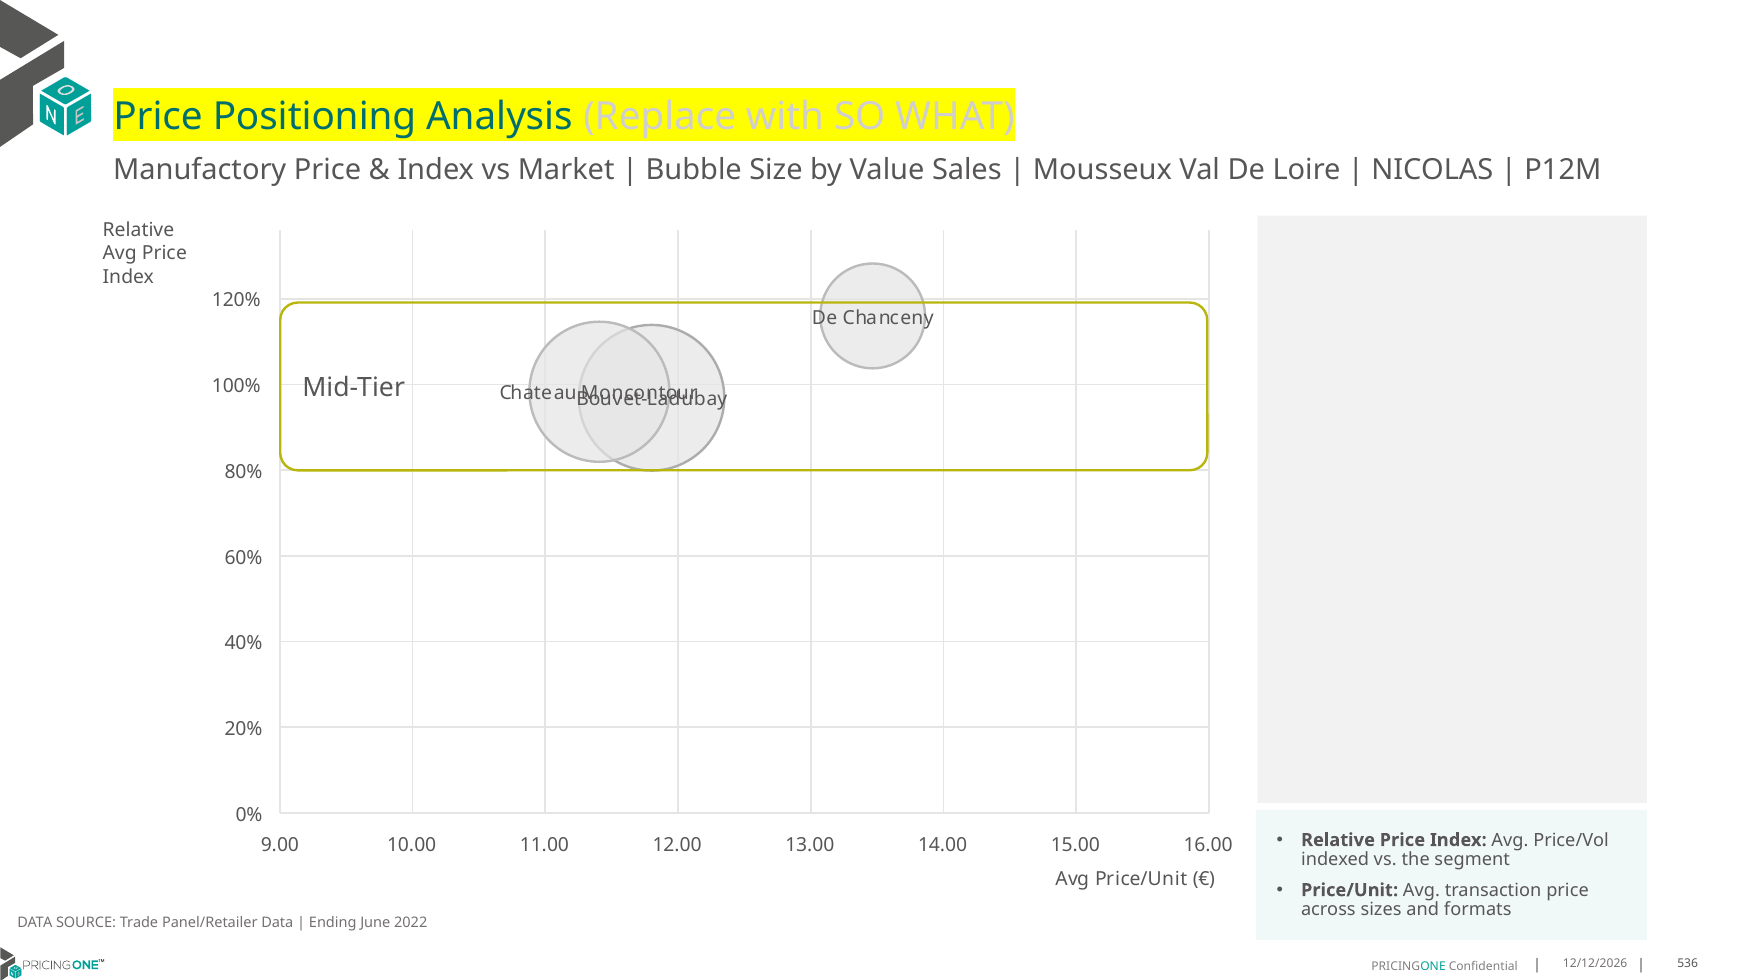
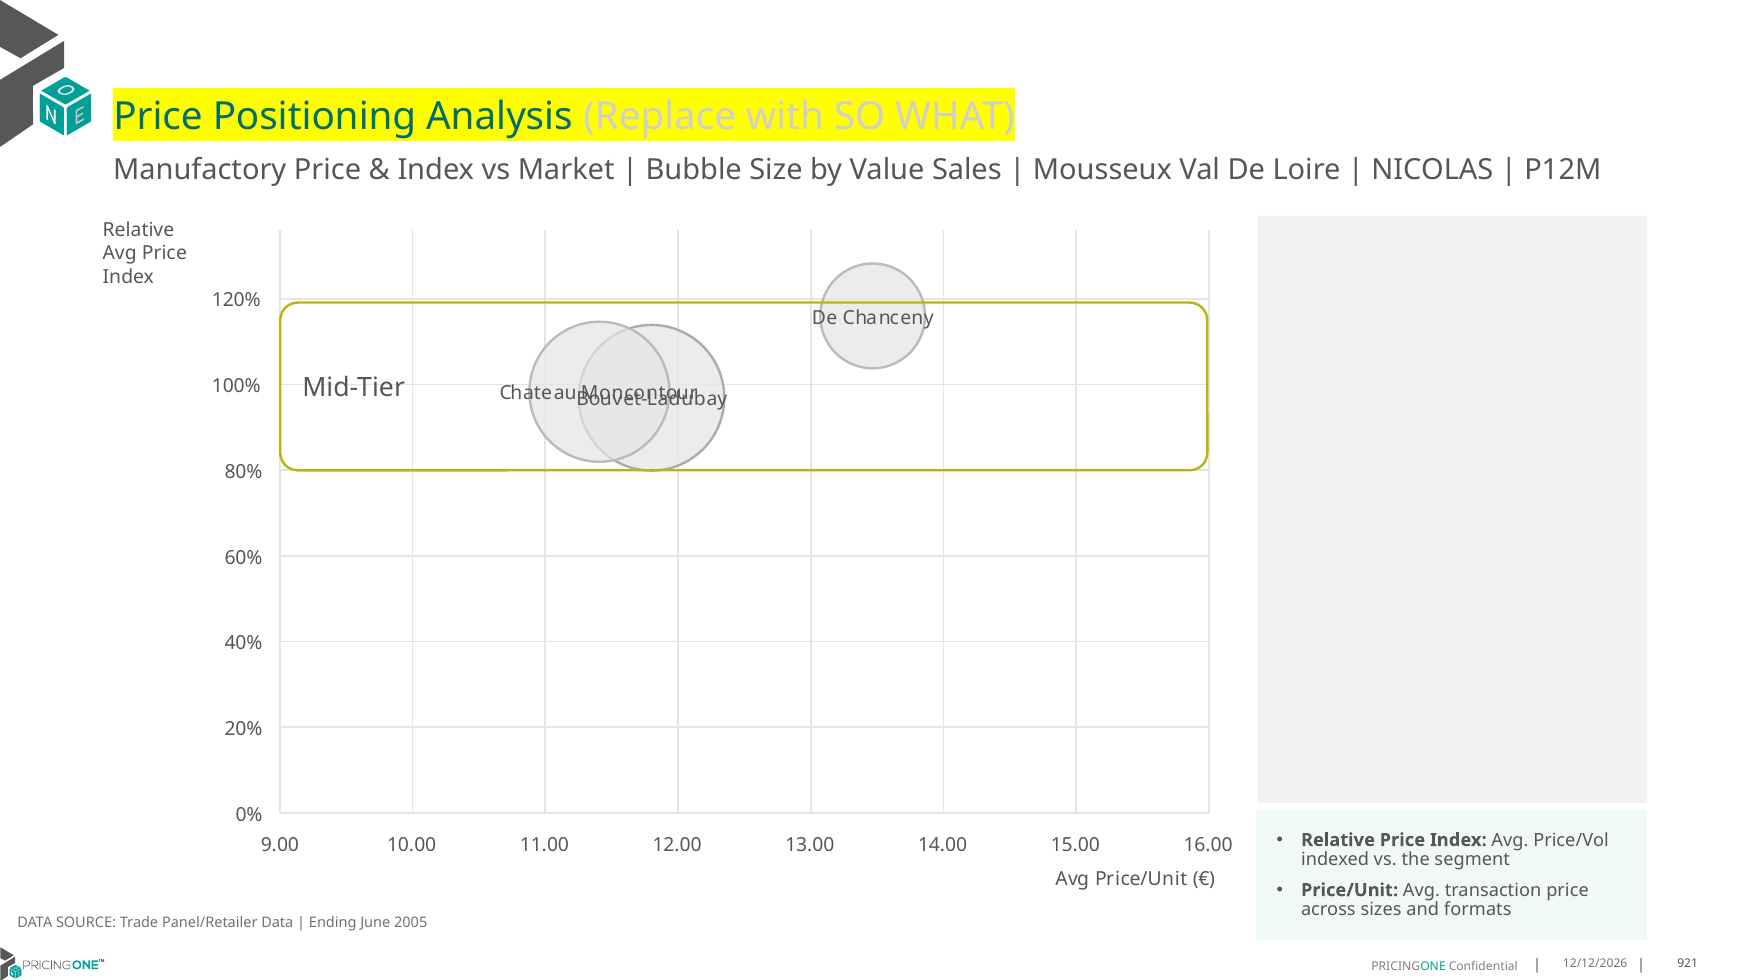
2022: 2022 -> 2005 (411, 922)
536: 536 -> 921 (1688, 963)
